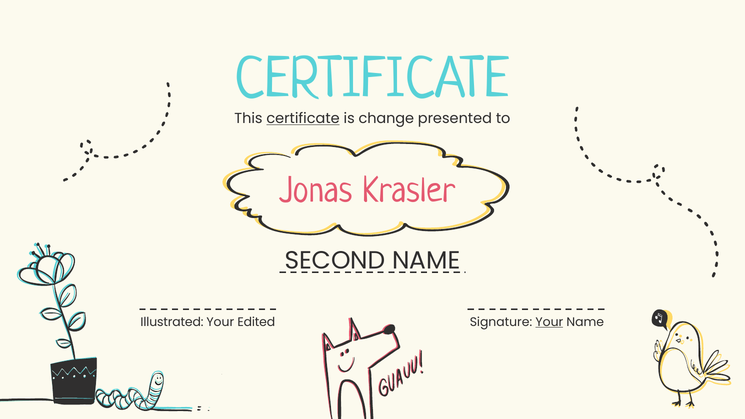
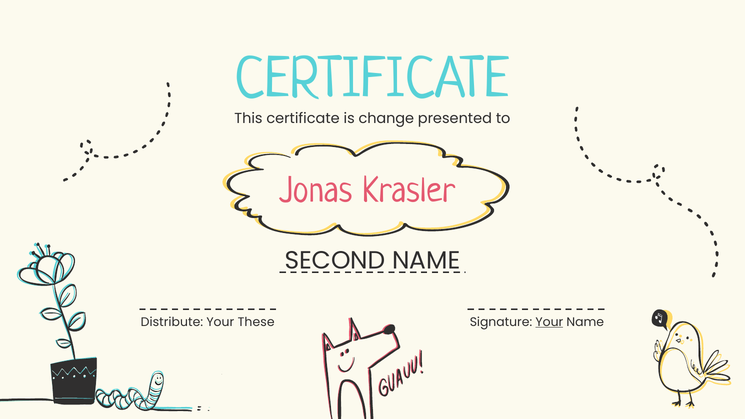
certificate underline: present -> none (303, 119)
Illustrated: Illustrated -> Distribute (172, 322)
Edited: Edited -> These (256, 322)
